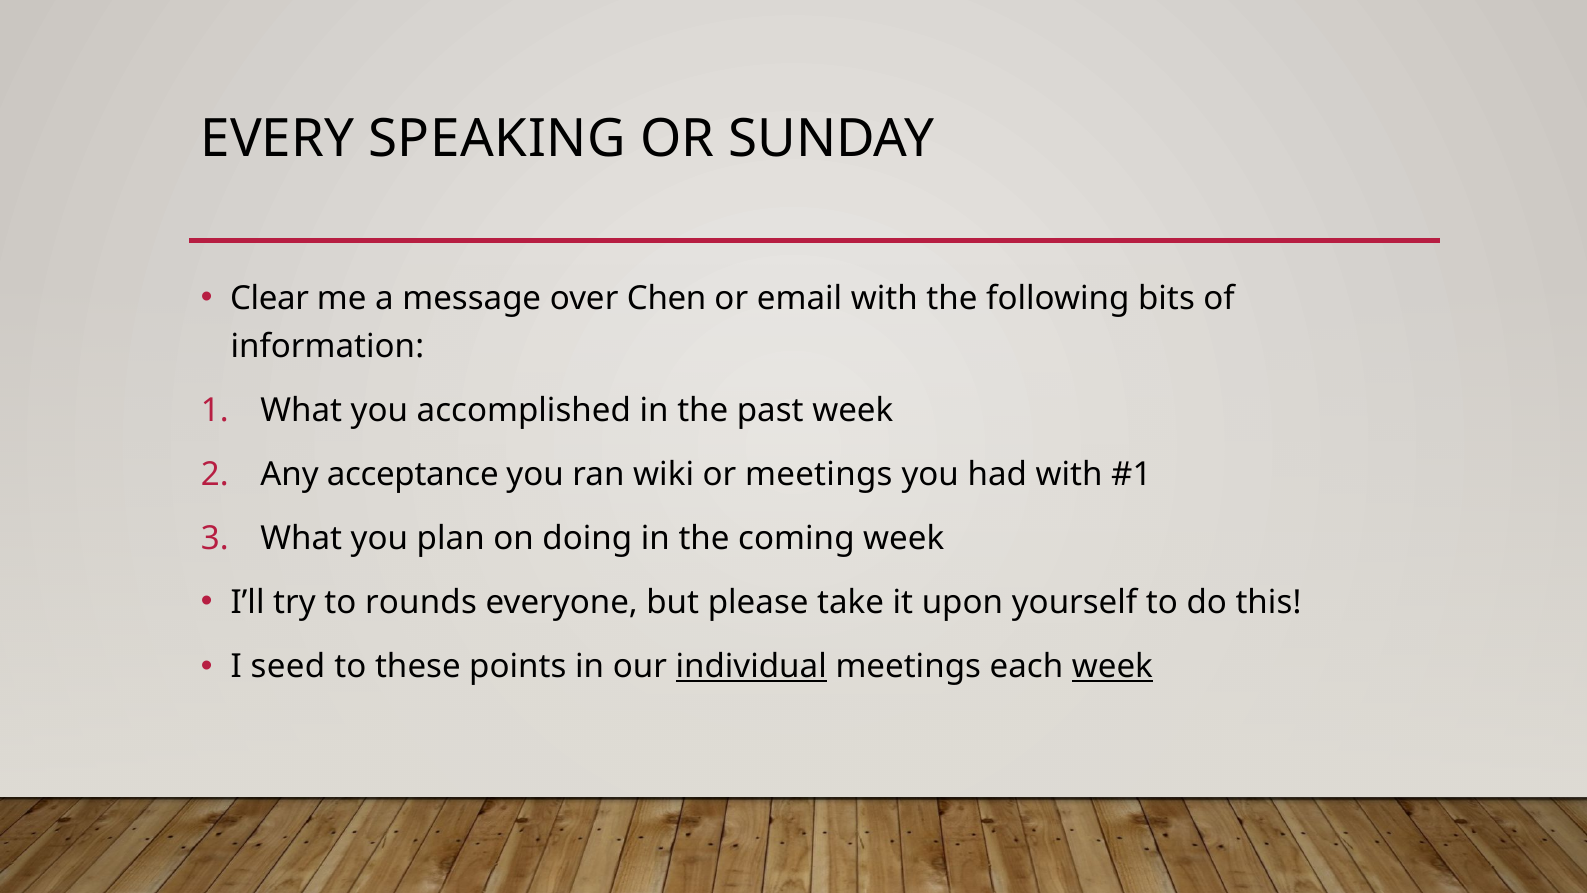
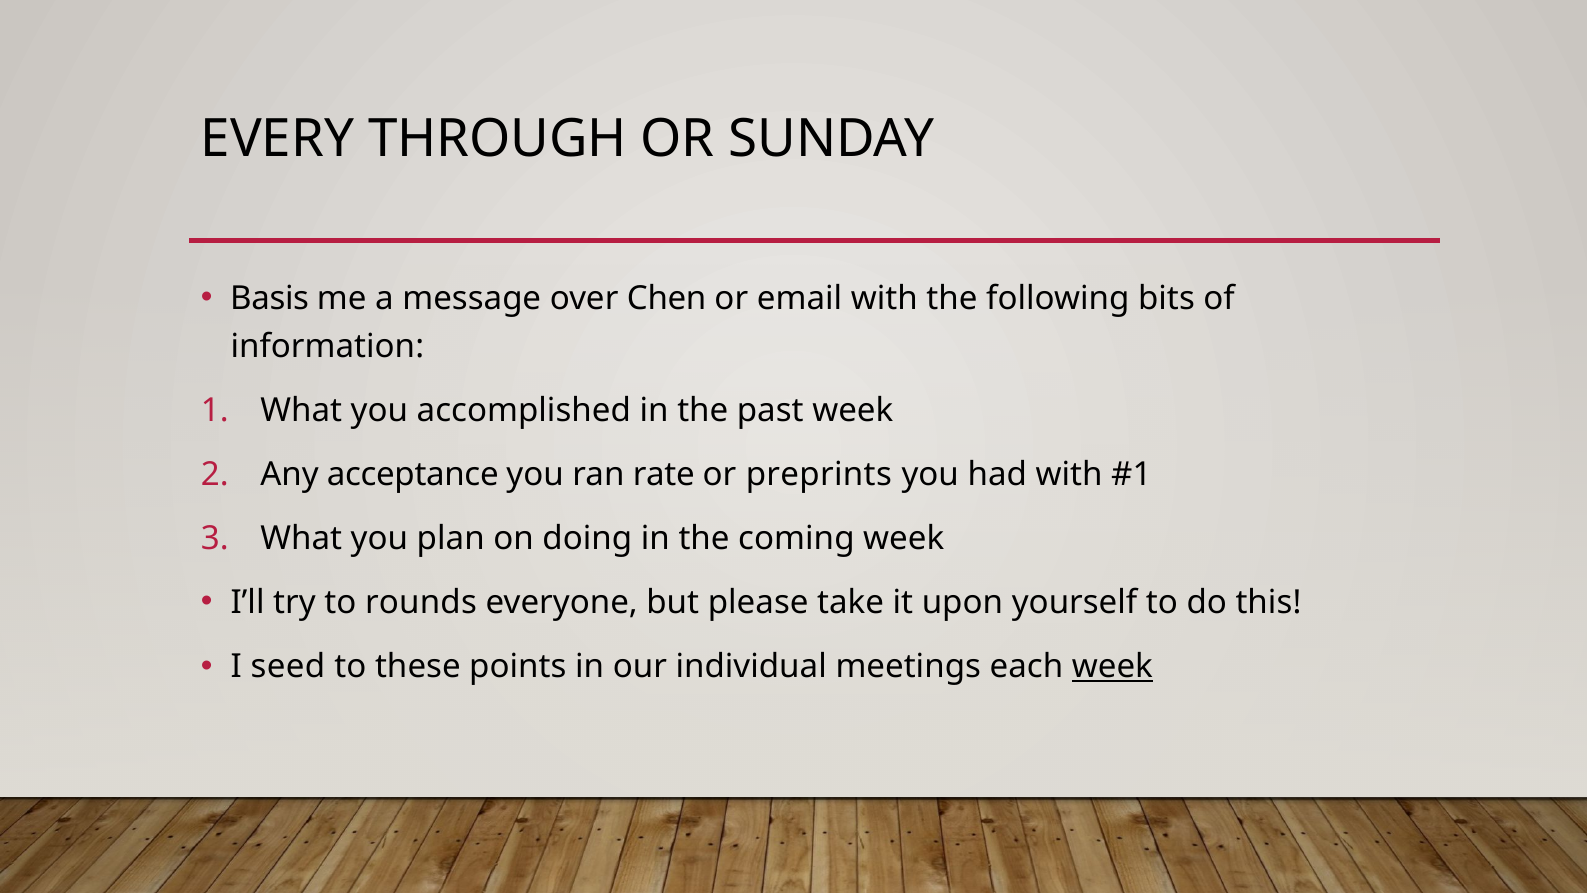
SPEAKING: SPEAKING -> THROUGH (497, 139)
Clear: Clear -> Basis (270, 298)
wiki: wiki -> rate (664, 474)
or meetings: meetings -> preprints (819, 474)
individual underline: present -> none (751, 667)
